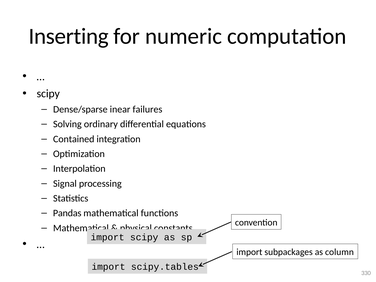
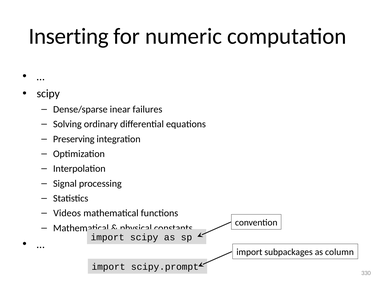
Contained: Contained -> Preserving (74, 139)
Pandas: Pandas -> Videos (67, 213)
scipy.tables: scipy.tables -> scipy.prompt (165, 267)
